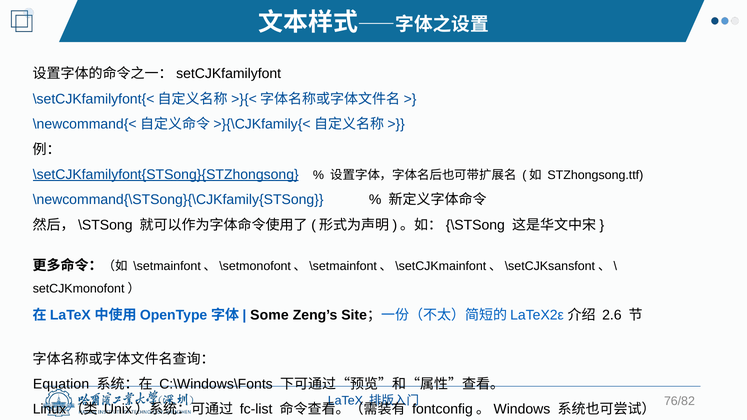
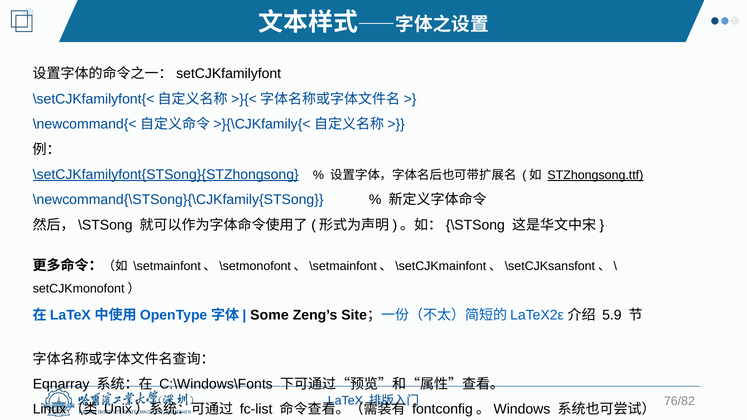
STZhongsong.ttf underline: none -> present (595, 175)
2.6: 2.6 -> 5.9 (612, 315)
Equation: Equation -> Eqnarray (61, 384)
